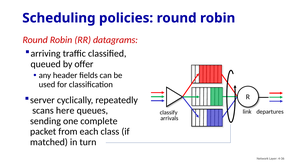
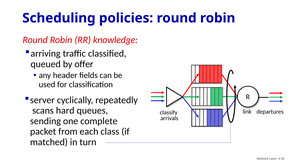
datagrams: datagrams -> knowledge (115, 40)
here: here -> hard (65, 111)
